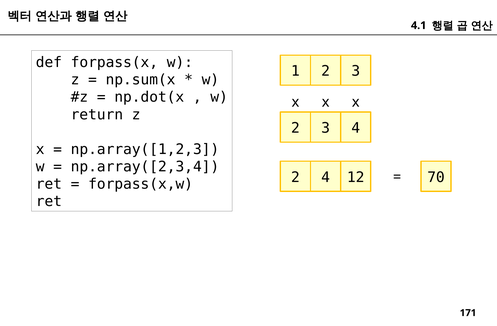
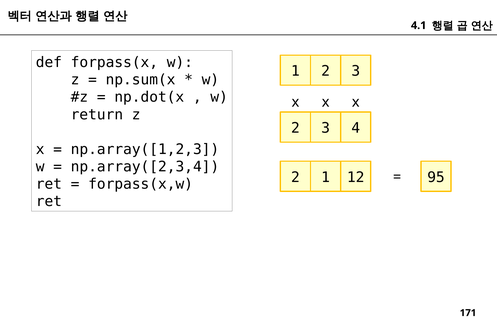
2 4: 4 -> 1 (326, 178)
70: 70 -> 95 (436, 178)
